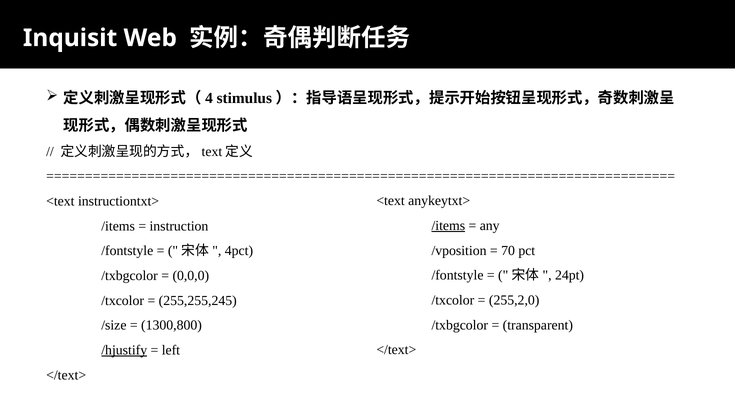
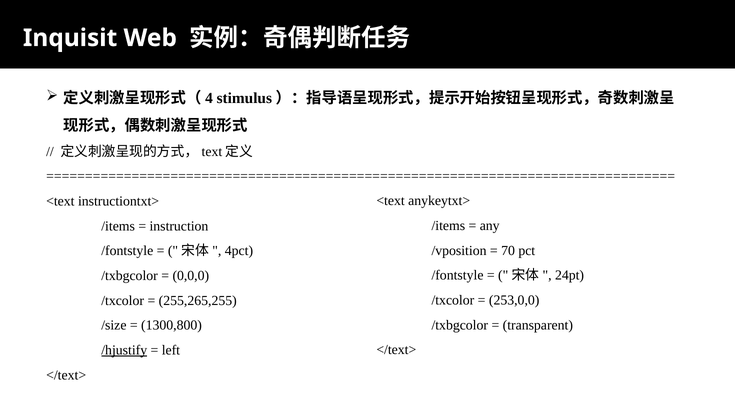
/items underline: present -> none (448, 225)
255,2,0: 255,2,0 -> 253,0,0 (514, 300)
255,255,245: 255,255,245 -> 255,265,255 (198, 300)
